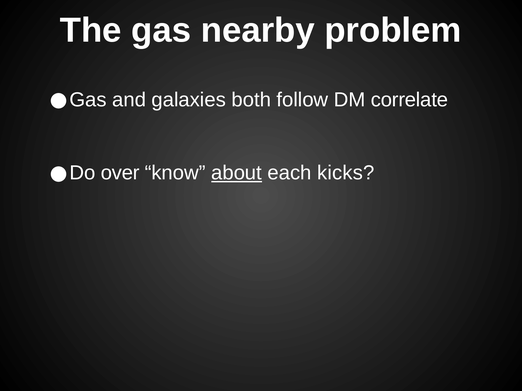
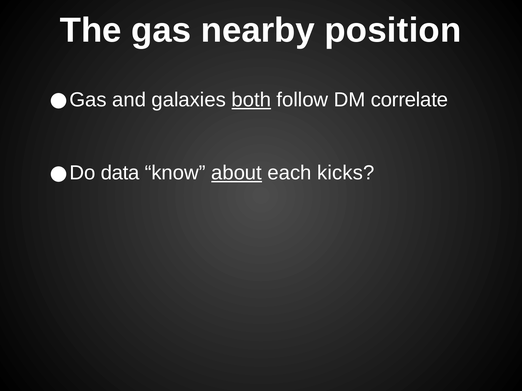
problem: problem -> position (393, 31)
both underline: none -> present (251, 100)
over: over -> data (120, 173)
